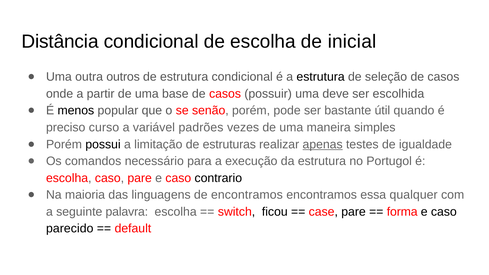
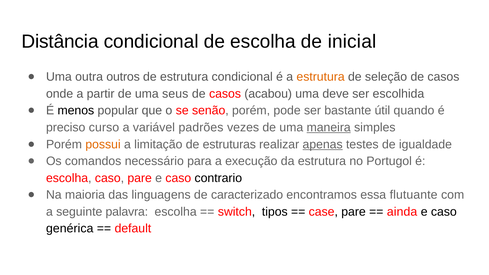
estrutura colour: black -> orange (321, 77)
base: base -> seus (175, 94)
possuir: possuir -> acabou (268, 94)
maneira underline: none -> present (329, 127)
possui colour: black -> orange (103, 144)
de encontramos: encontramos -> caracterizado (247, 195)
qualquer: qualquer -> flutuante (414, 195)
ficou: ficou -> tipos (275, 212)
forma: forma -> ainda (402, 212)
parecido: parecido -> genérica (70, 229)
